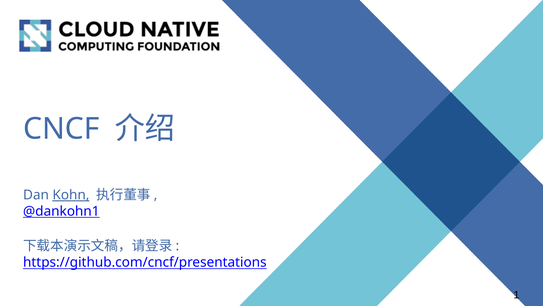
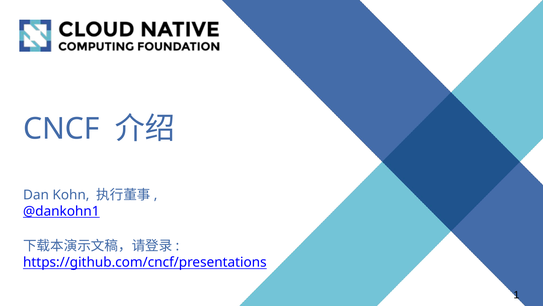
Kohn underline: present -> none (71, 195)
